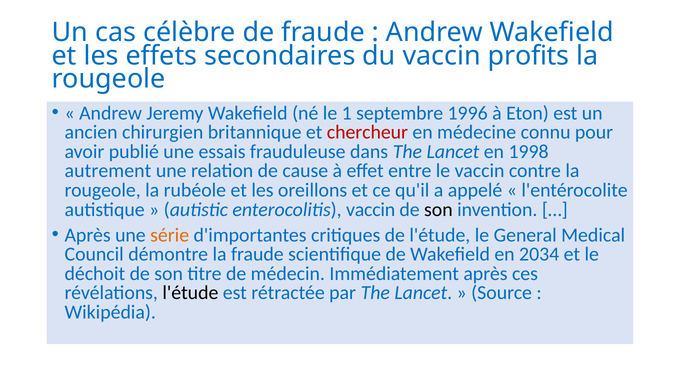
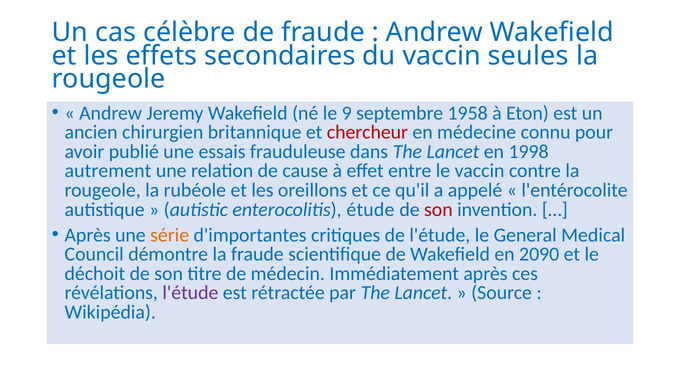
profits: profits -> seules (528, 56)
1: 1 -> 9 (347, 113)
1996: 1996 -> 1958 (468, 113)
enterocolitis vaccin: vaccin -> étude (370, 210)
son colour: black -> red (438, 210)
2034: 2034 -> 2090 (539, 255)
l'étude colour: black -> purple (190, 293)
